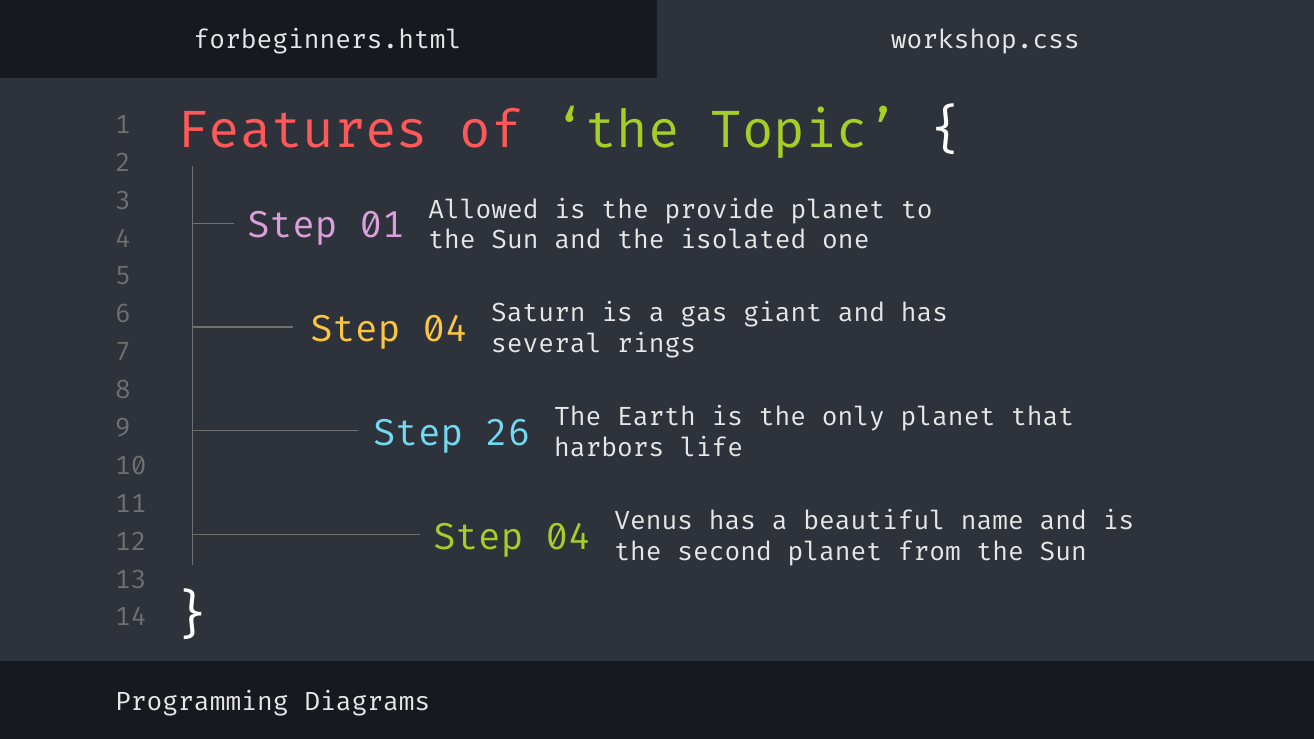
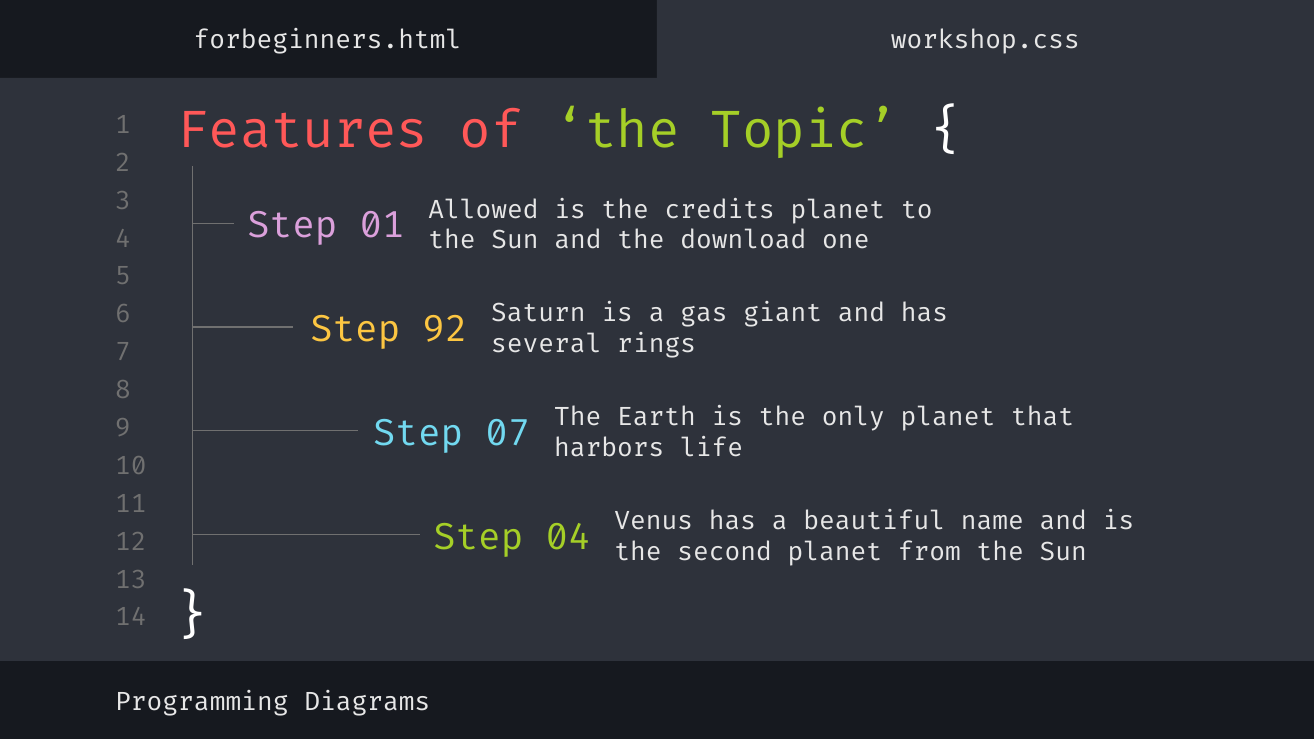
provide: provide -> credits (720, 210)
isolated: isolated -> download (743, 240)
04: 04 -> 92 (445, 330)
26: 26 -> 07 (508, 433)
